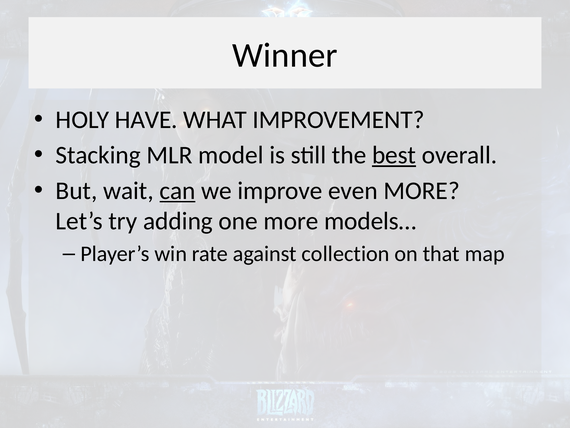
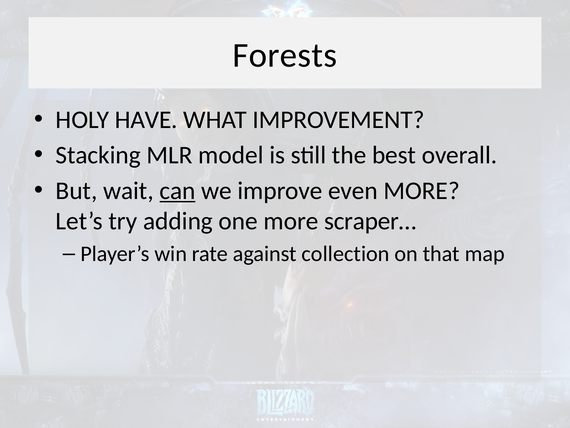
Winner: Winner -> Forests (285, 55)
best underline: present -> none (394, 155)
models…: models… -> scraper… (370, 221)
